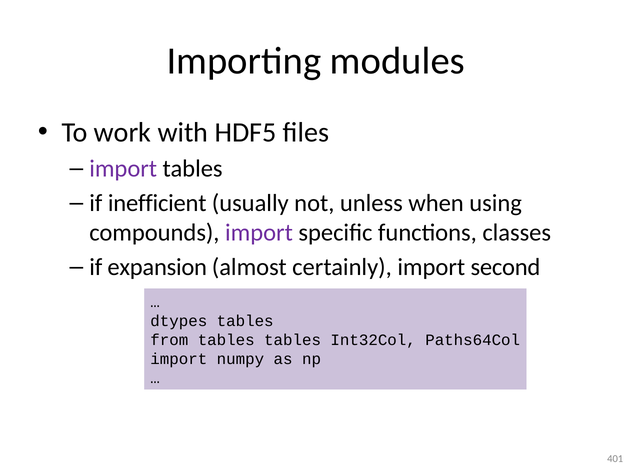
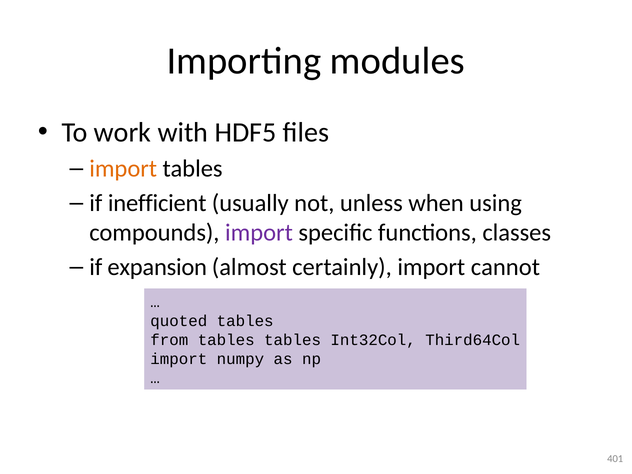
import colour: purple -> orange (123, 169)
second: second -> cannot (505, 267)
dtypes: dtypes -> quoted (179, 321)
Paths64Col: Paths64Col -> Third64Col (473, 340)
